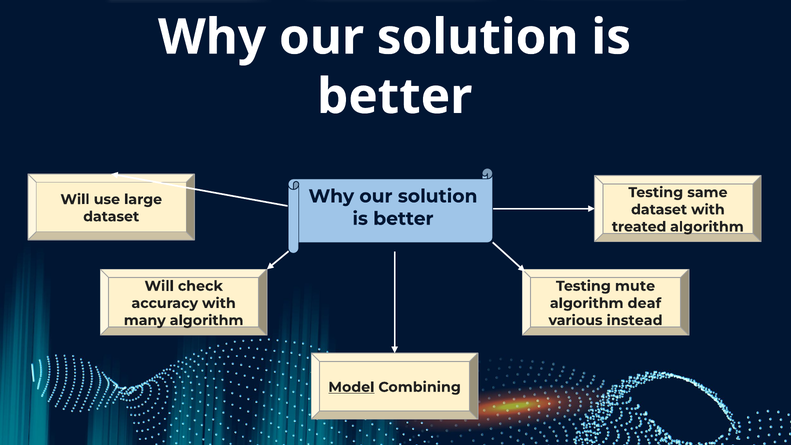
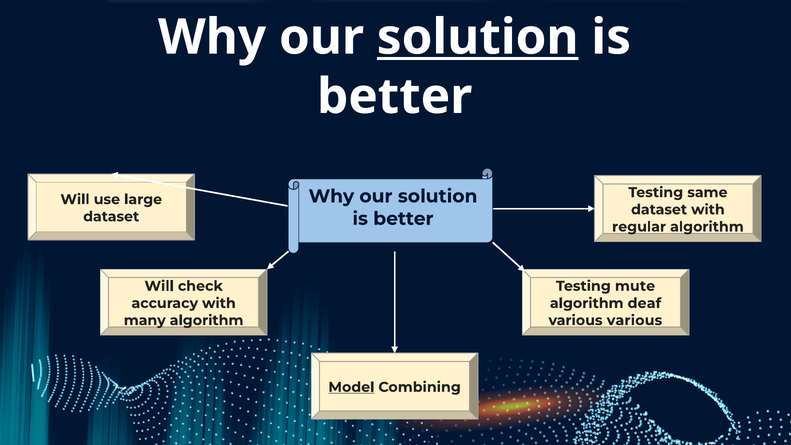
solution underline: none -> present (478, 37)
treated: treated -> regular (639, 227)
various instead: instead -> various (634, 320)
